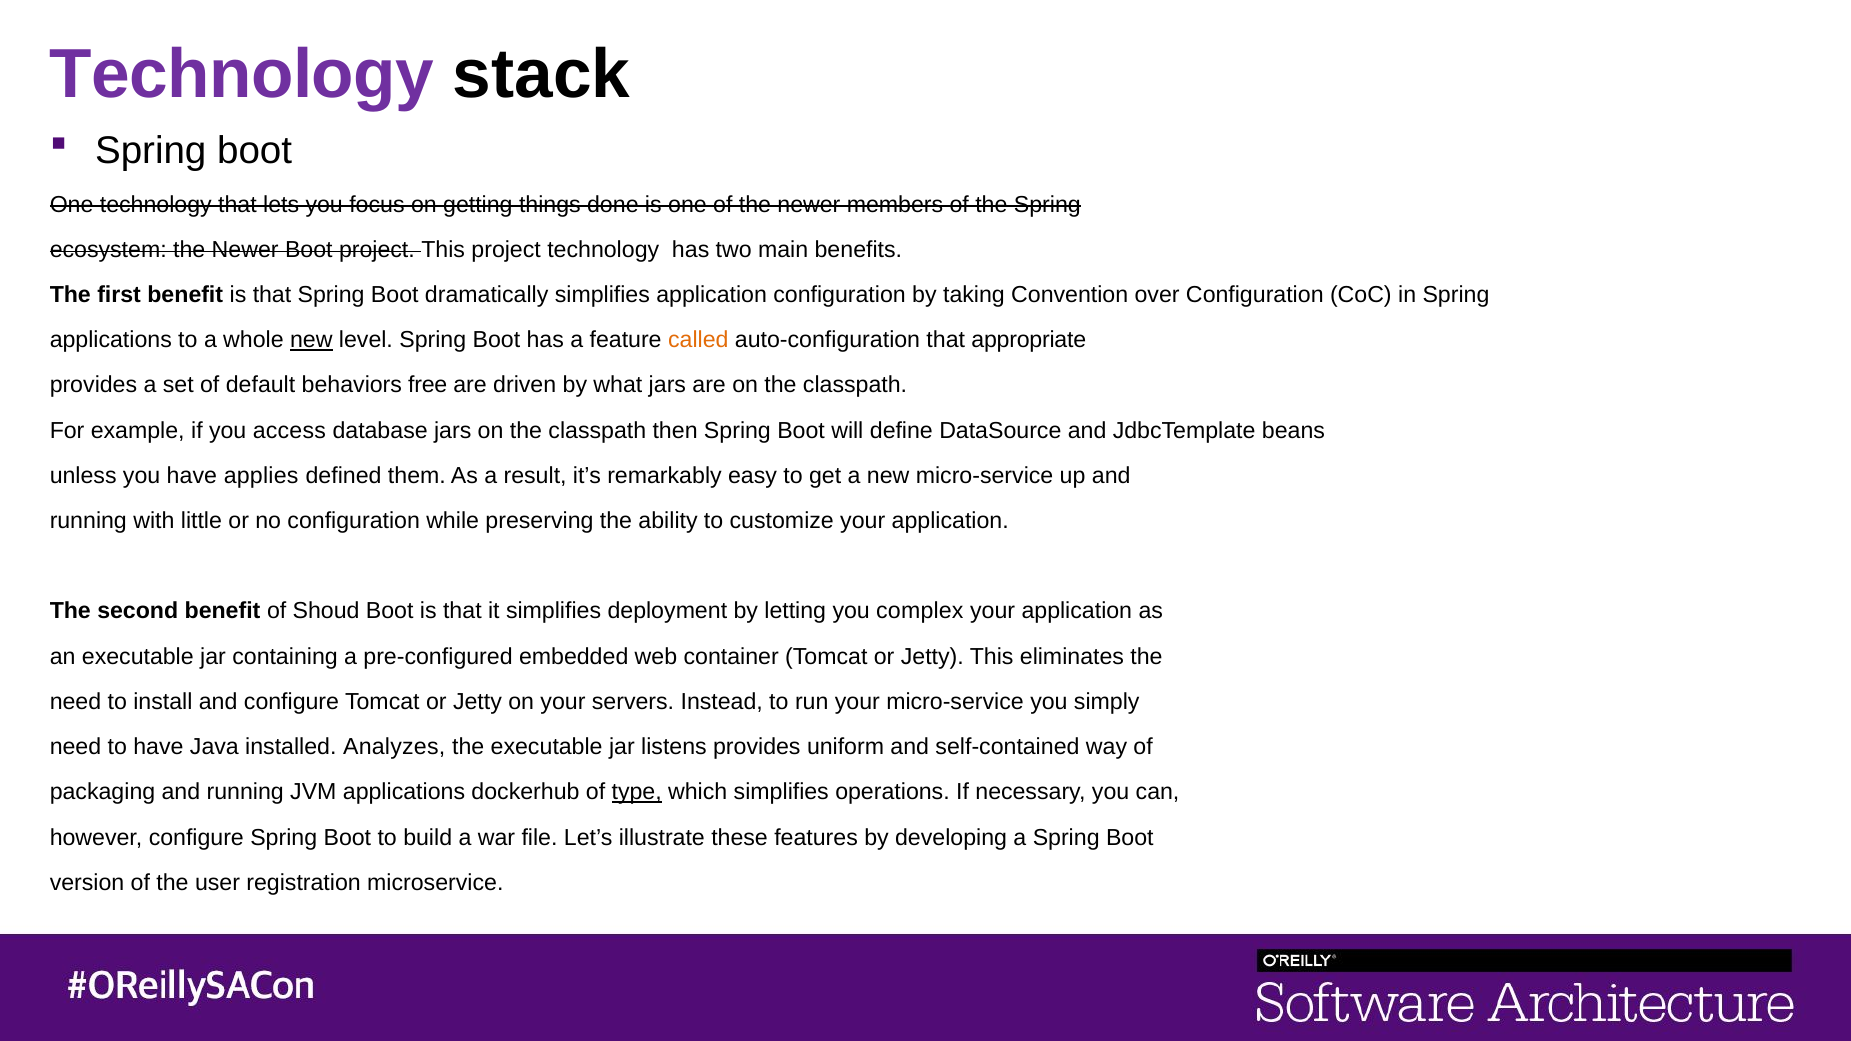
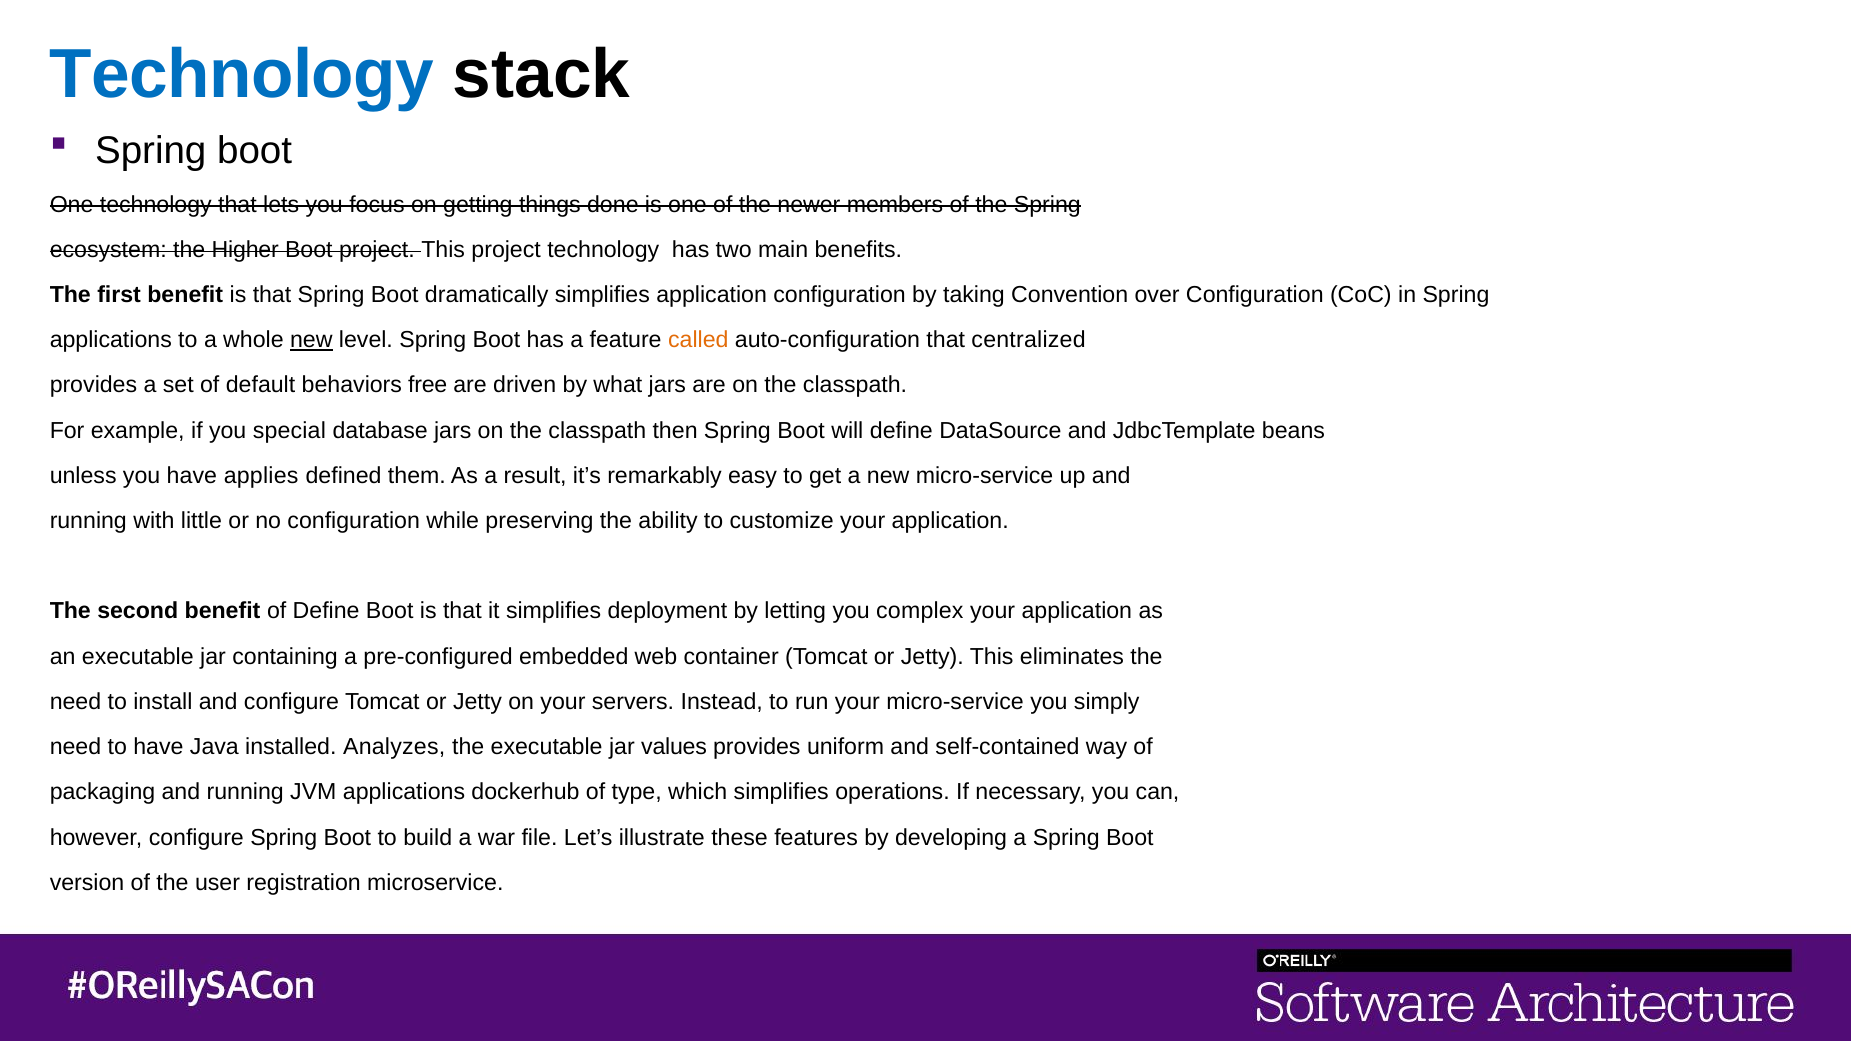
Technology colour: purple -> blue (242, 75)
ecosystem the Newer: Newer -> Higher (245, 250)
appropriate: appropriate -> centralized (1029, 340)
access: access -> special (289, 431)
of Shoud: Shoud -> Define (326, 611)
listens: listens -> values (674, 747)
type underline: present -> none (637, 792)
